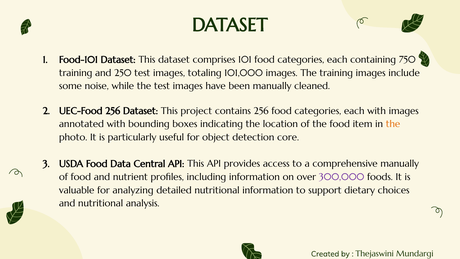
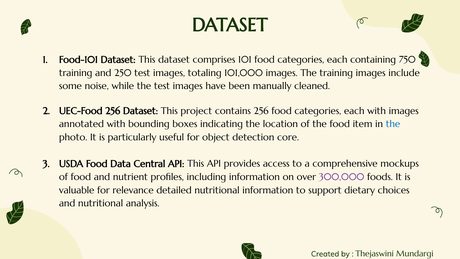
the colour: orange -> blue (393, 124)
comprehensive manually: manually -> mockups (400, 164)
analyzing: analyzing -> relevance (133, 190)
